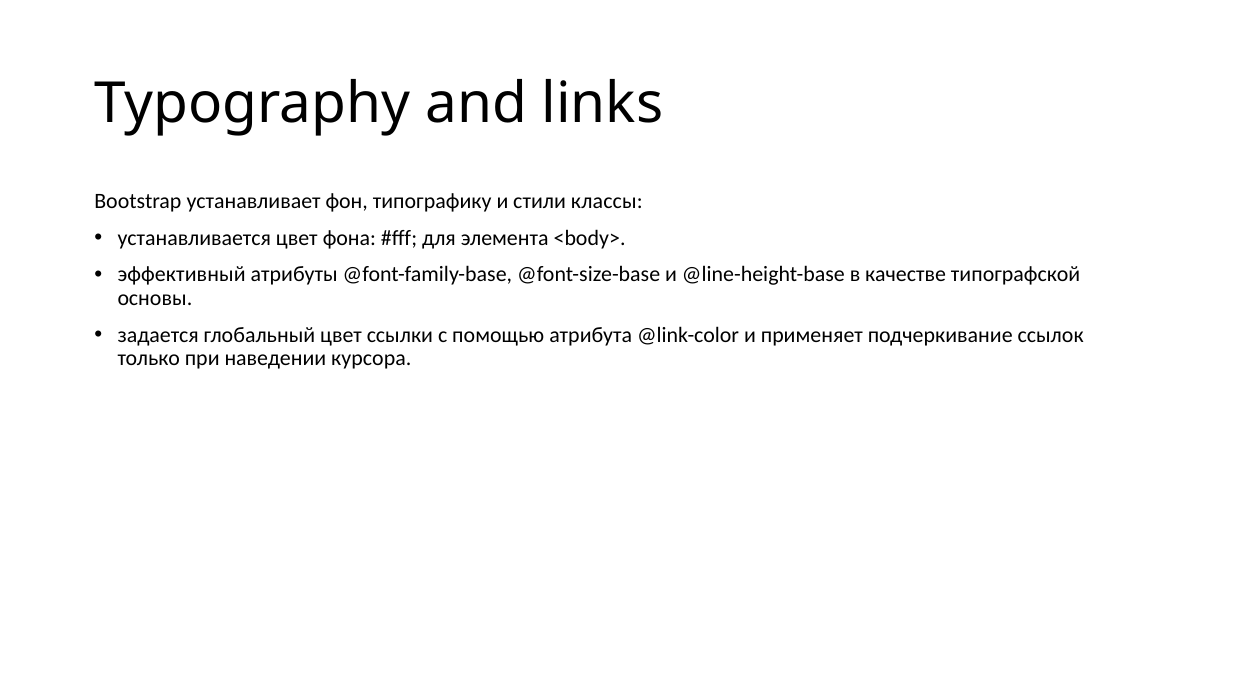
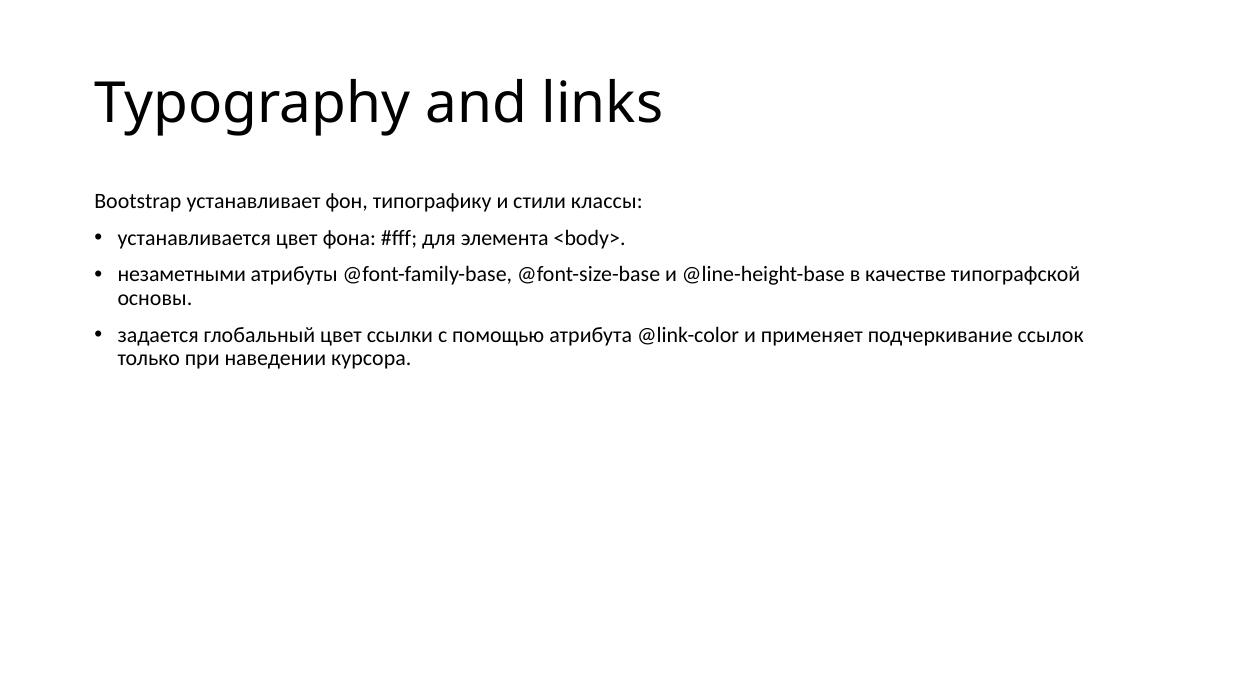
эффективный: эффективный -> незаметными (182, 275)
